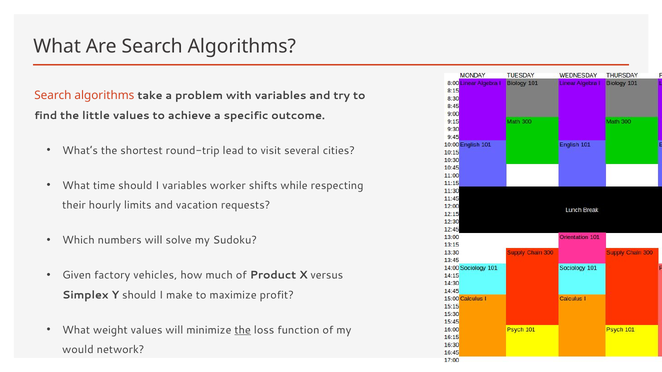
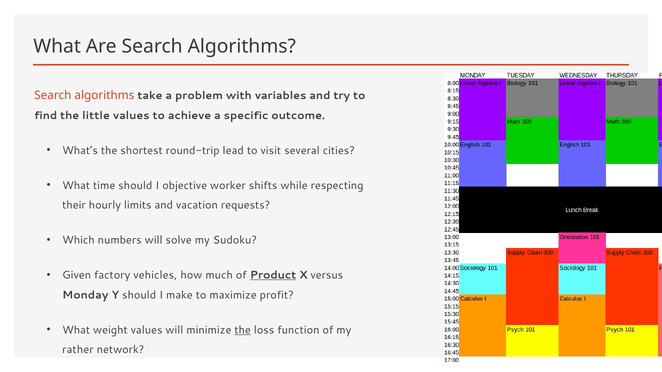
I variables: variables -> objective (185, 186)
Product underline: none -> present (273, 275)
Simplex: Simplex -> Monday (85, 295)
would: would -> rather (78, 350)
